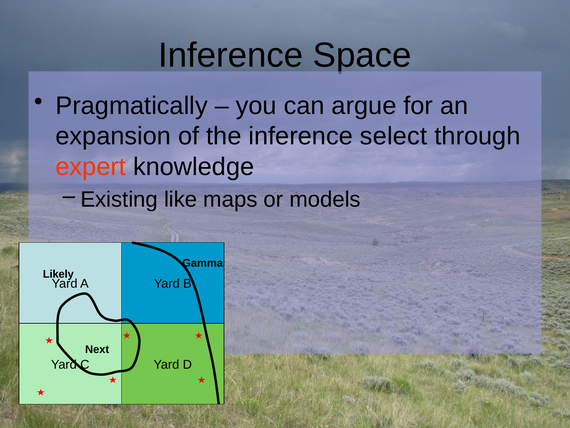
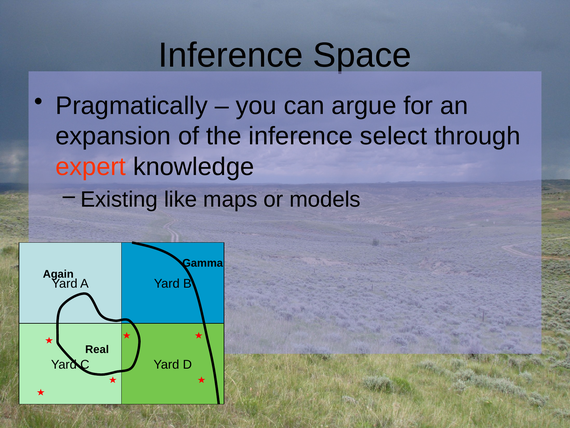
Likely: Likely -> Again (58, 274)
Next: Next -> Real (97, 349)
